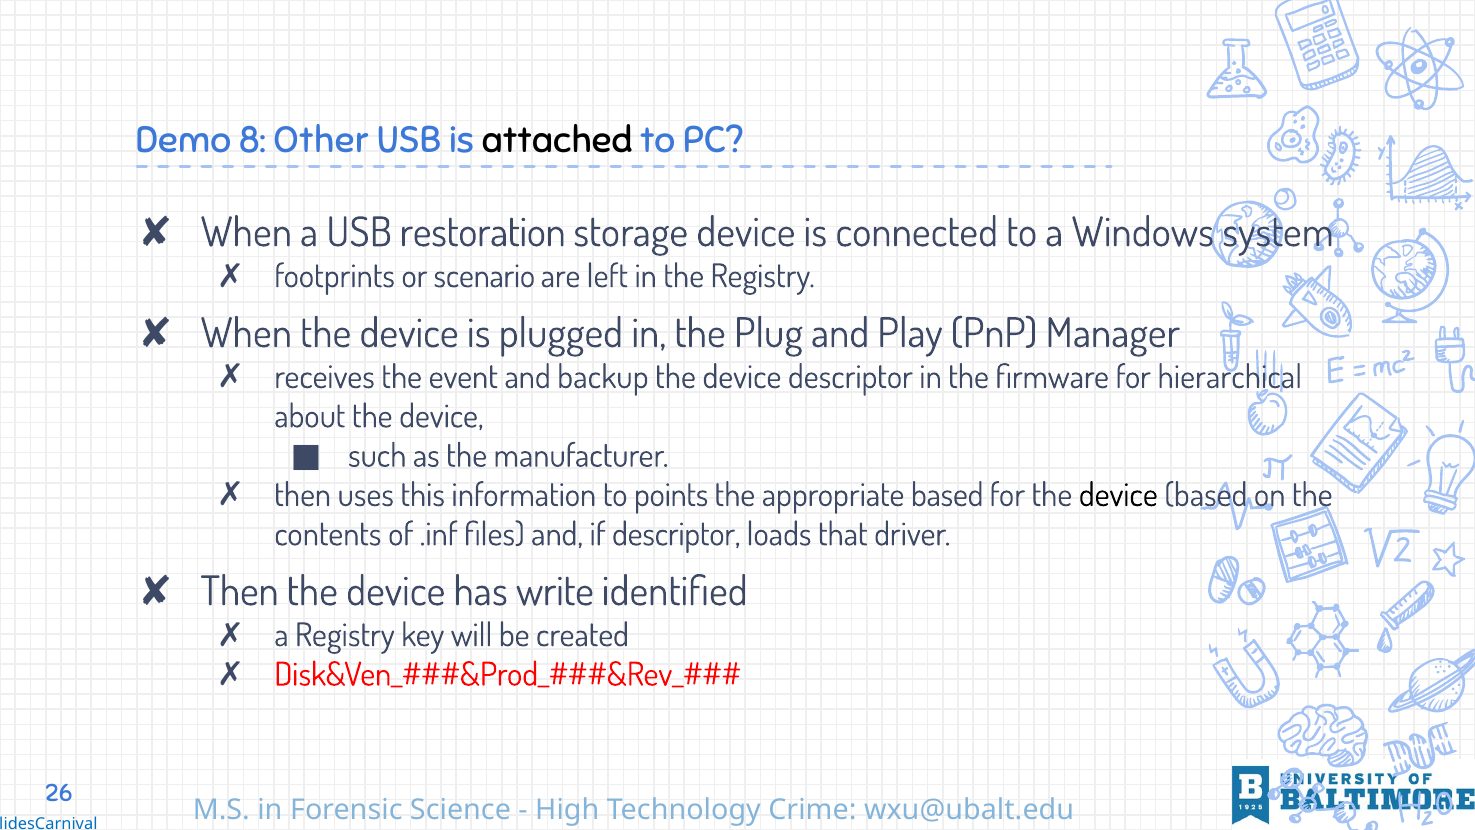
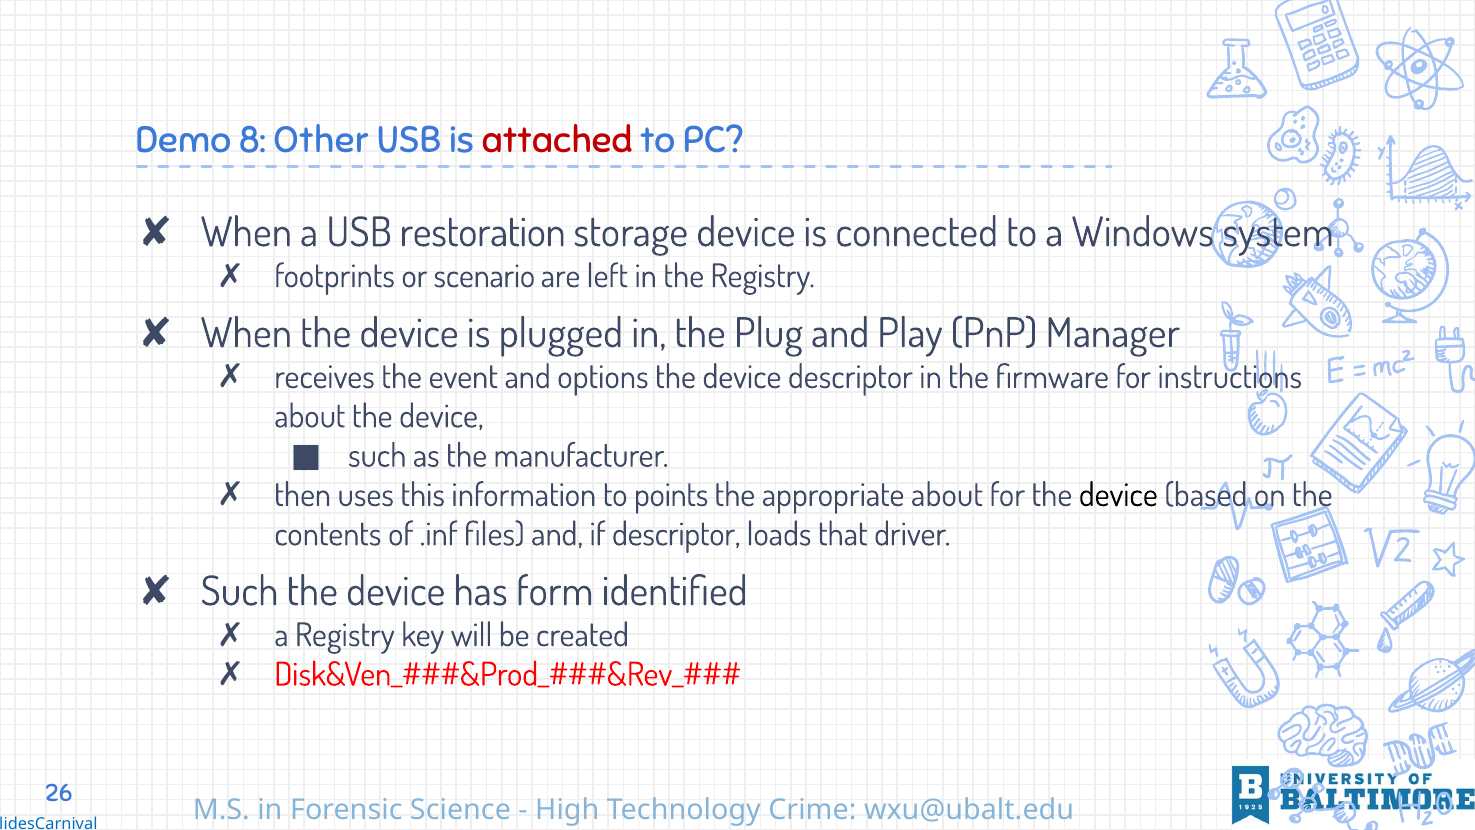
attached colour: black -> red (557, 140)
backup: backup -> options (603, 377)
hierarchical: hierarchical -> instructions (1230, 377)
appropriate based: based -> about (947, 495)
Then: Then -> Such (239, 592)
write: write -> form (555, 592)
